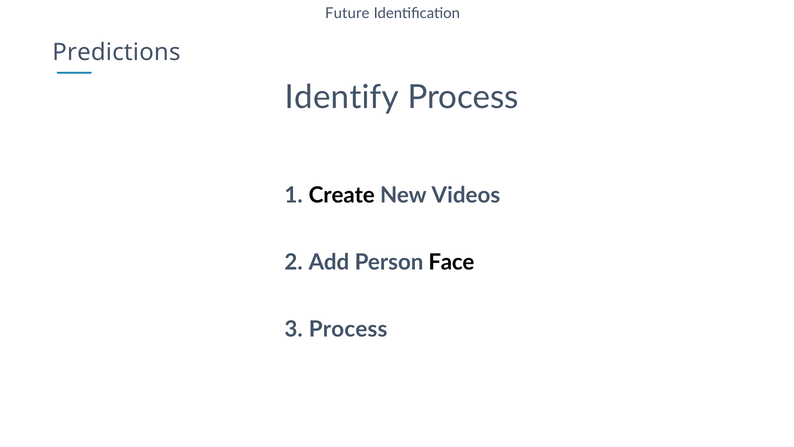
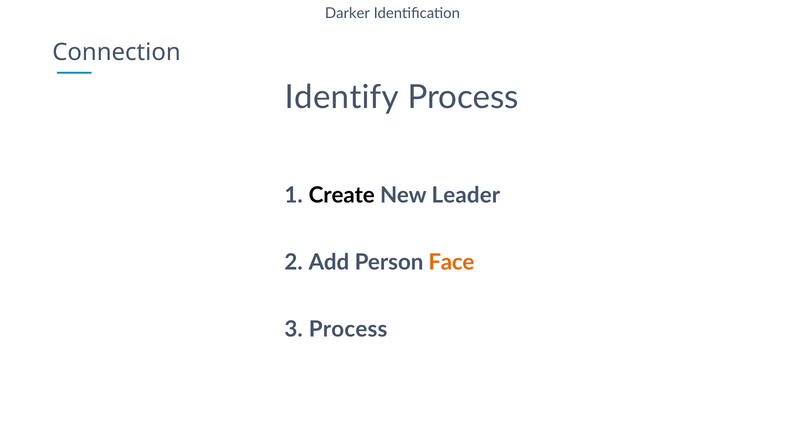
Future: Future -> Darker (347, 13)
Predictions: Predictions -> Connection (117, 52)
Videos: Videos -> Leader (466, 195)
Face colour: black -> orange (451, 262)
